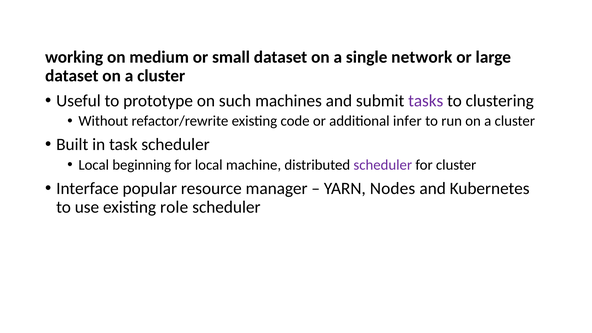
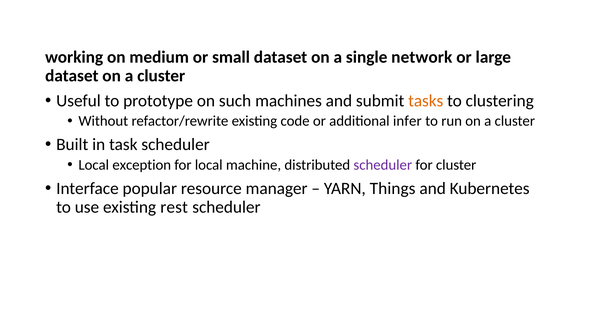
tasks colour: purple -> orange (426, 101)
beginning: beginning -> exception (142, 165)
Nodes: Nodes -> Things (393, 188)
role: role -> rest (174, 207)
